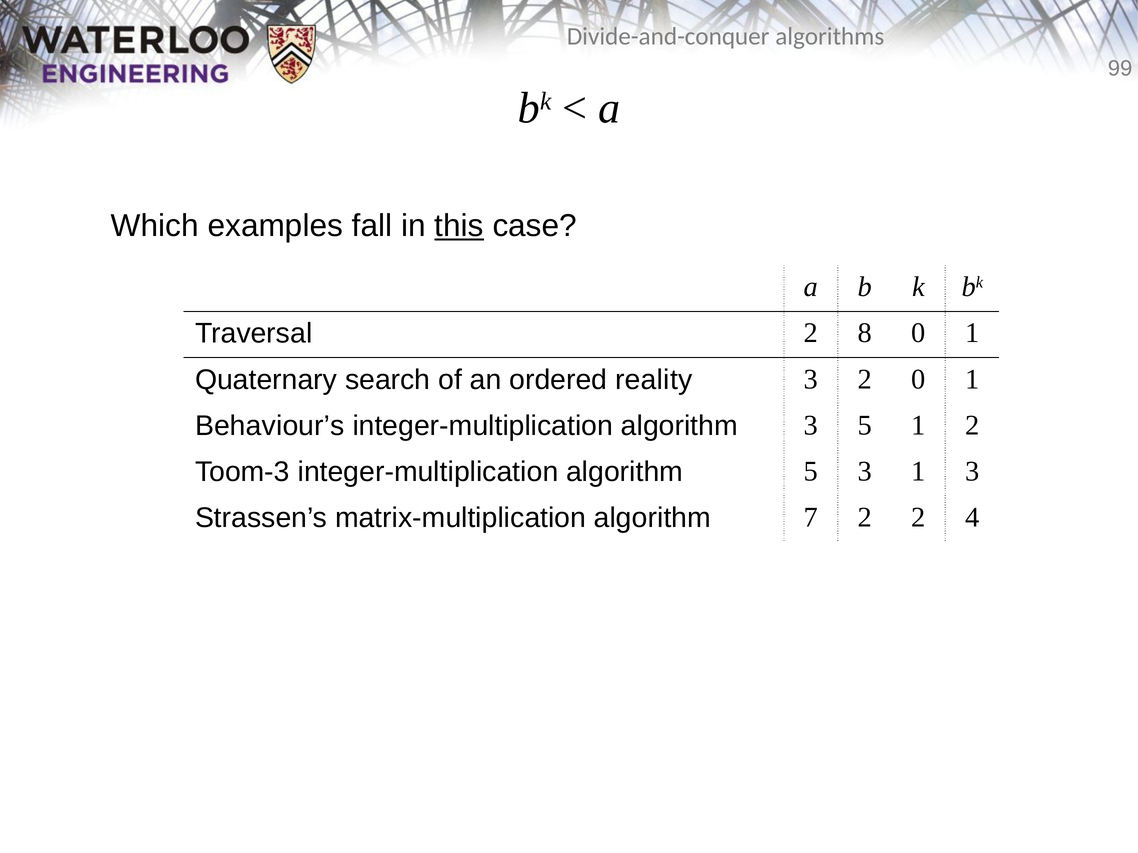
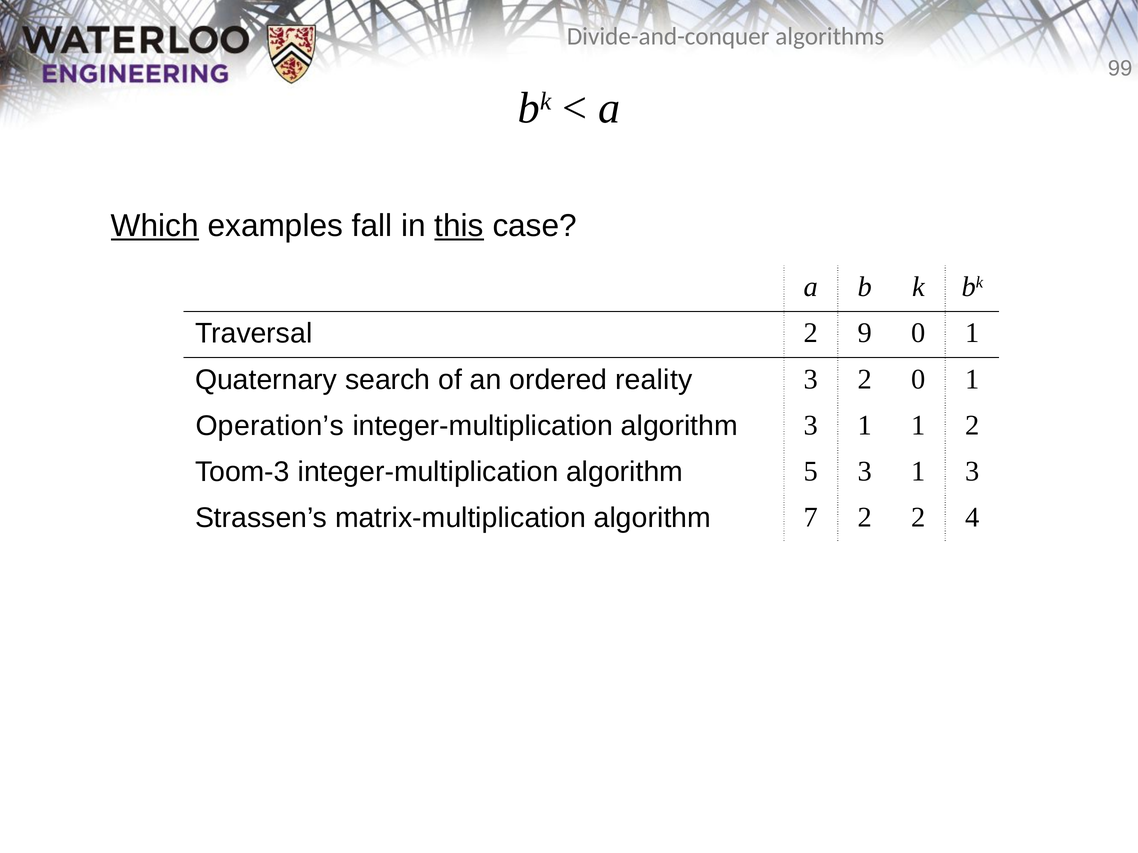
Which underline: none -> present (155, 226)
8: 8 -> 9 (865, 333)
Behaviour’s: Behaviour’s -> Operation’s (270, 426)
algorithm 3 5: 5 -> 1 (865, 426)
